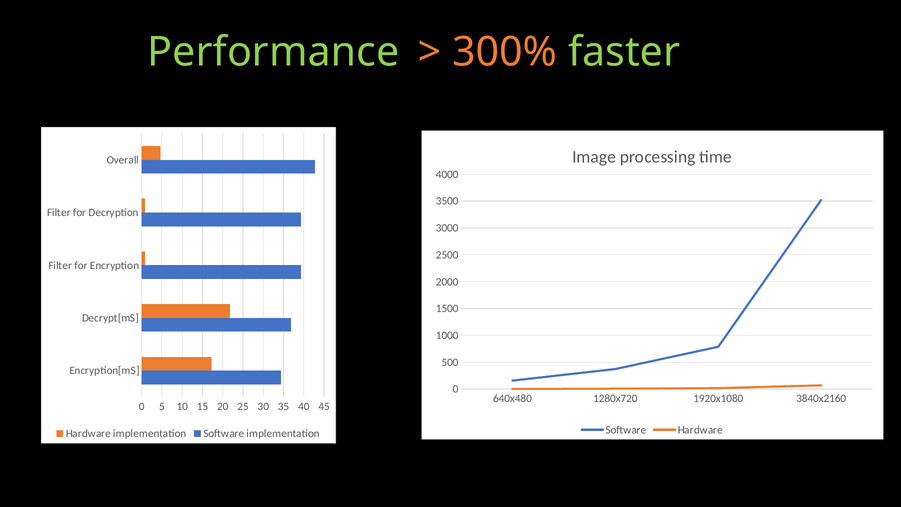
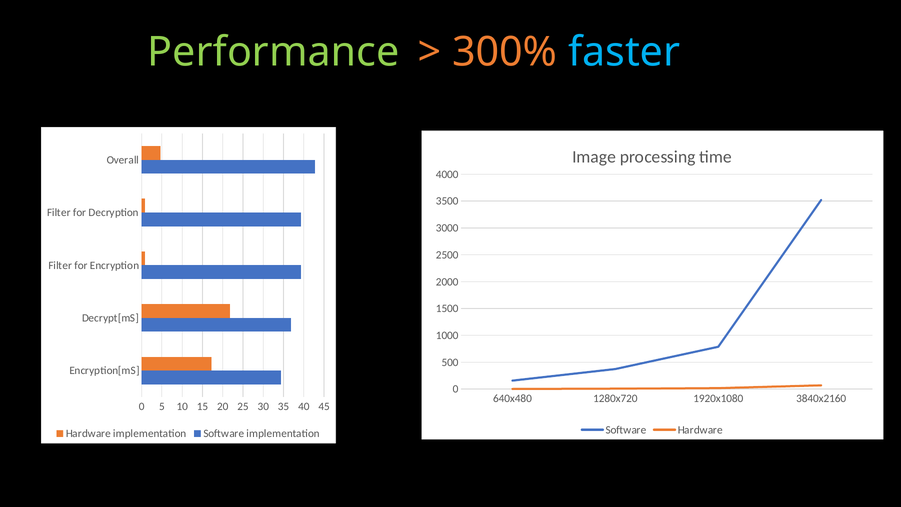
faster colour: light green -> light blue (624, 52)
